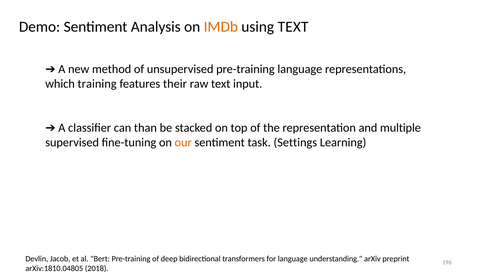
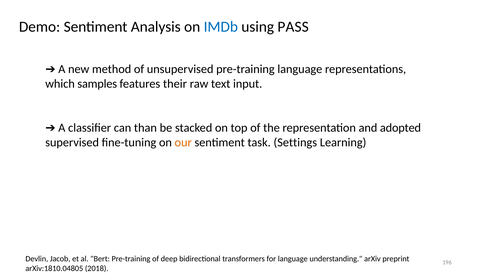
IMDb colour: orange -> blue (221, 27)
using TEXT: TEXT -> PASS (293, 27)
training: training -> samples (97, 84)
multiple: multiple -> adopted (400, 128)
